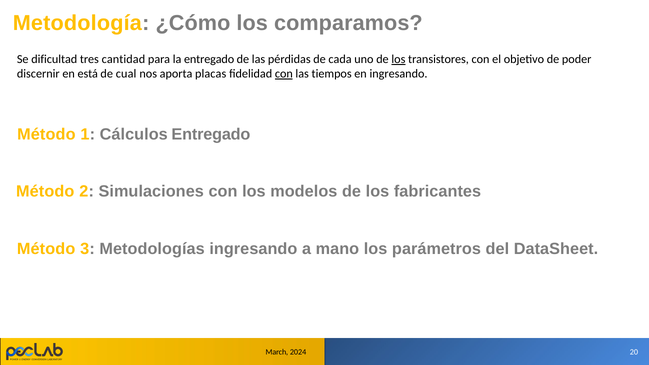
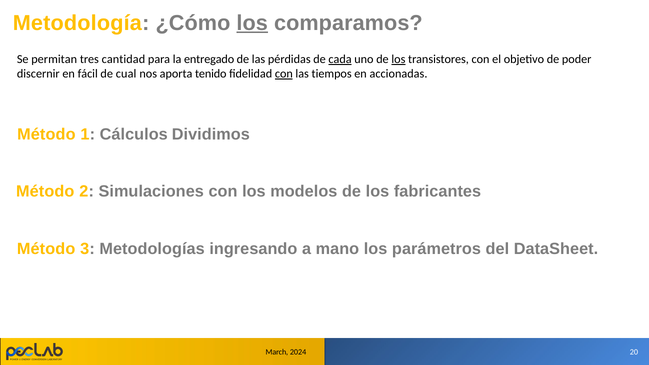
los underline: none -> present (252, 23)
dificultad: dificultad -> permitan (54, 59)
cada underline: none -> present (340, 59)
está: está -> fácil (88, 74)
placas: placas -> tenido (211, 74)
en ingresando: ingresando -> accionadas (398, 74)
Cálculos Entregado: Entregado -> Dividimos (211, 134)
